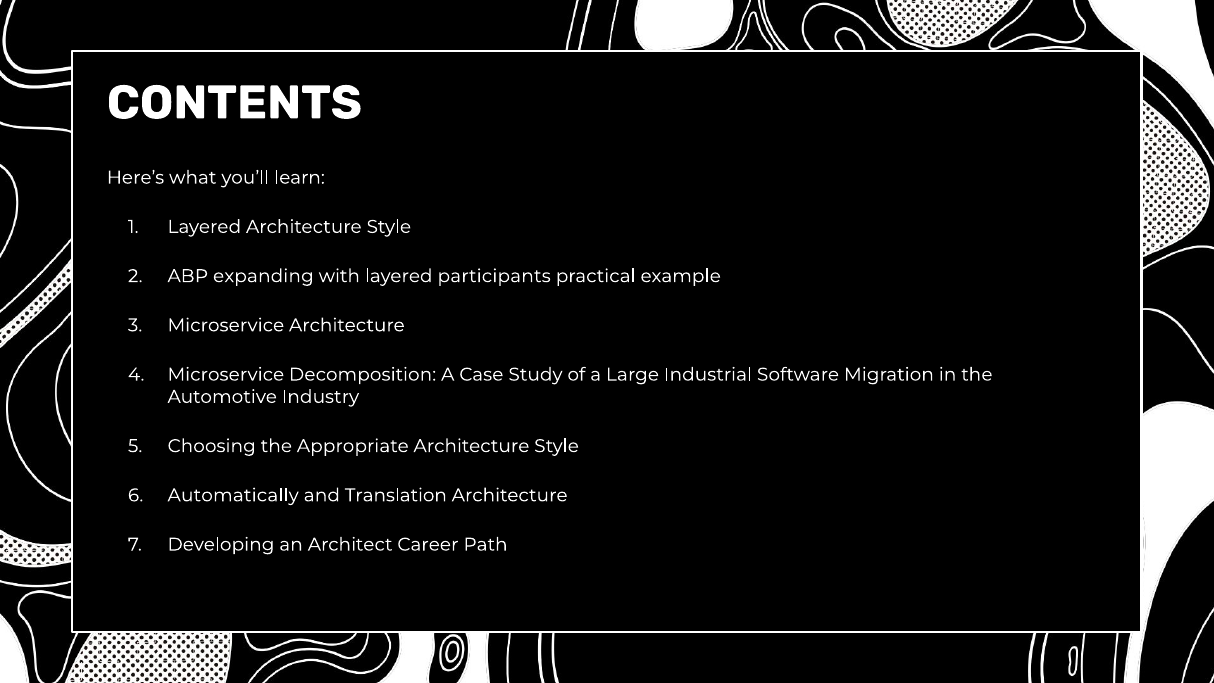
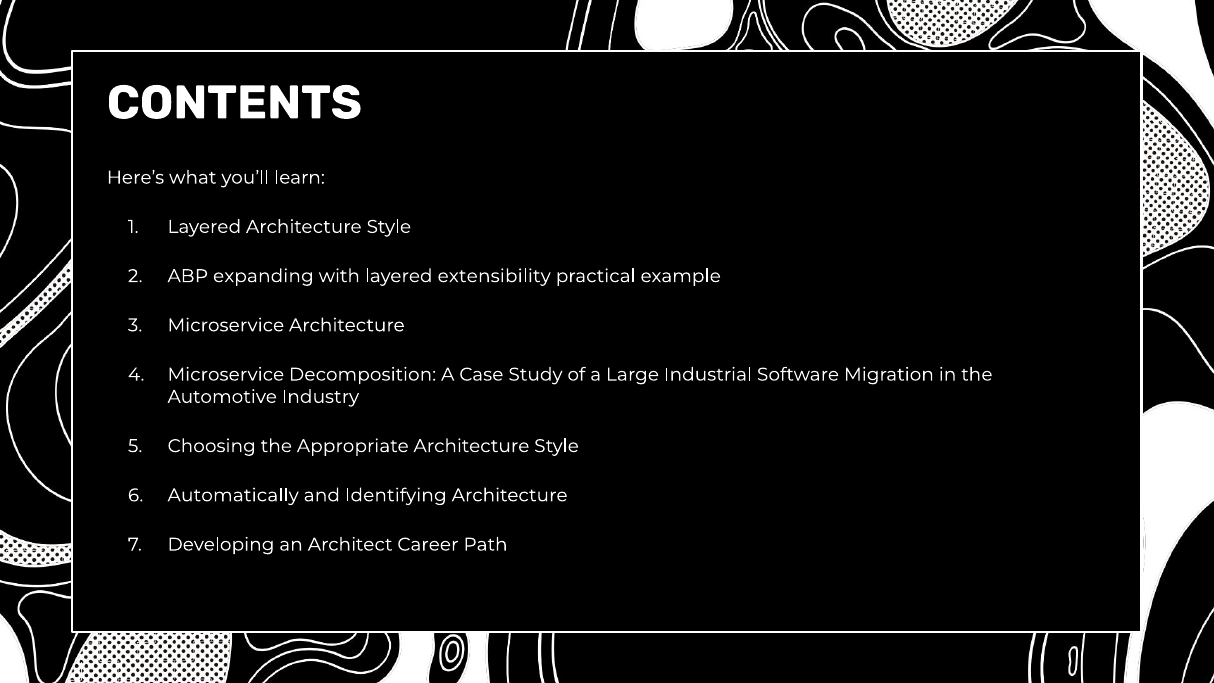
participants: participants -> extensibility (494, 276)
Translation: Translation -> Identifying (396, 495)
